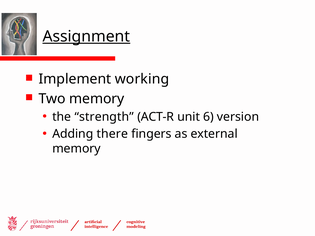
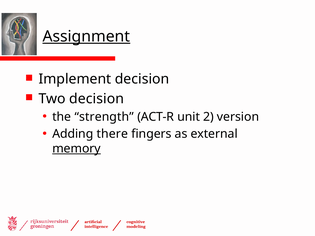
Implement working: working -> decision (142, 79)
Two memory: memory -> decision (97, 99)
6: 6 -> 2 (208, 117)
memory underline: none -> present (76, 149)
